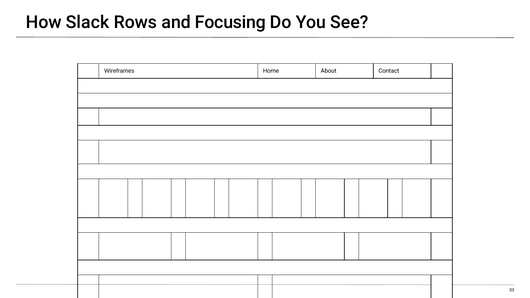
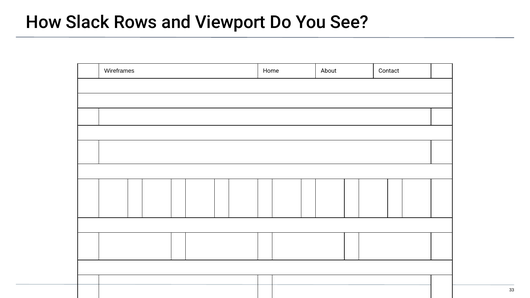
Focusing: Focusing -> Viewport (230, 22)
